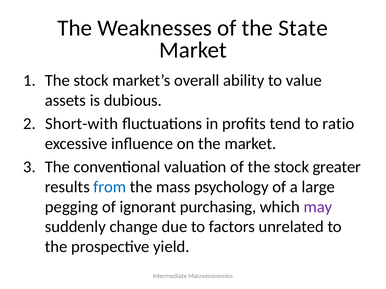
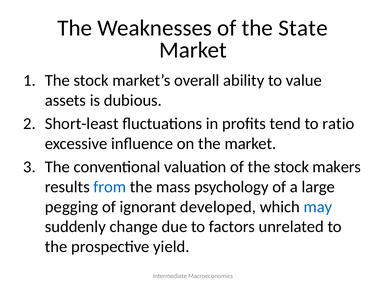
Short-with: Short-with -> Short-least (82, 124)
greater: greater -> makers (337, 167)
purchasing: purchasing -> developed (218, 207)
may colour: purple -> blue (318, 207)
